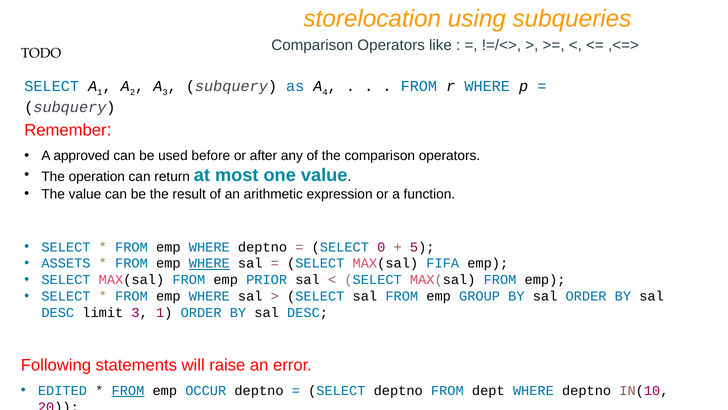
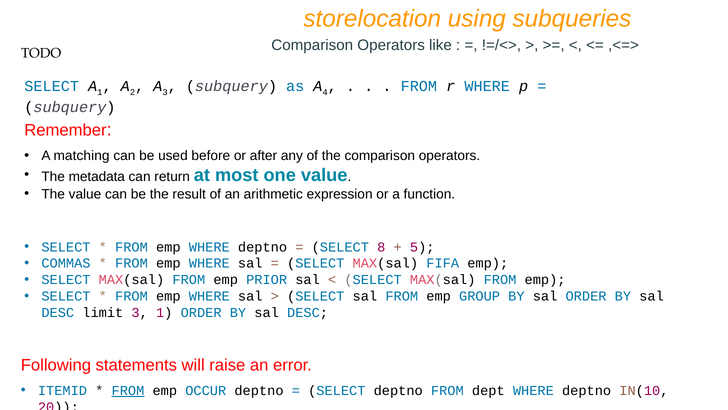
approved: approved -> matching (82, 156)
operation: operation -> metadata (97, 177)
0: 0 -> 8 (381, 247)
ASSETS: ASSETS -> COMMAS (66, 263)
WHERE underline: present -> none (209, 263)
EDITED: EDITED -> ITEMID (62, 390)
